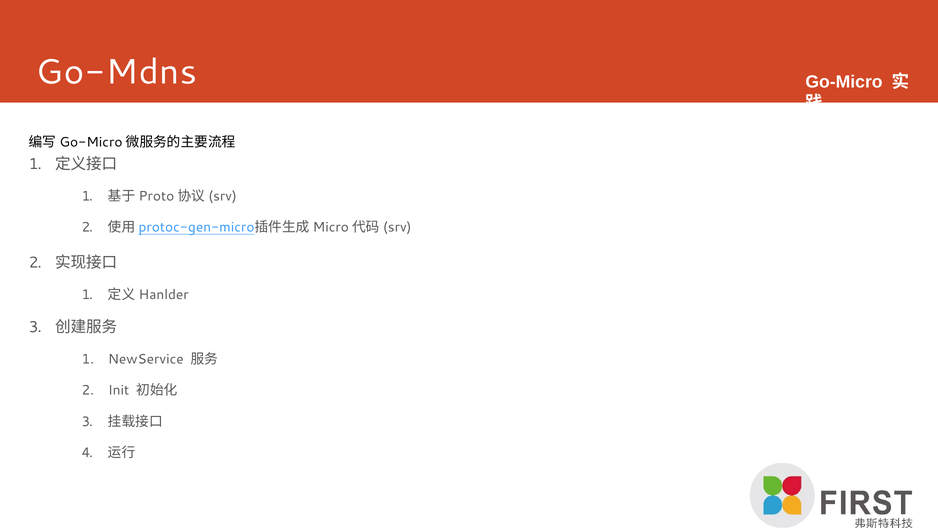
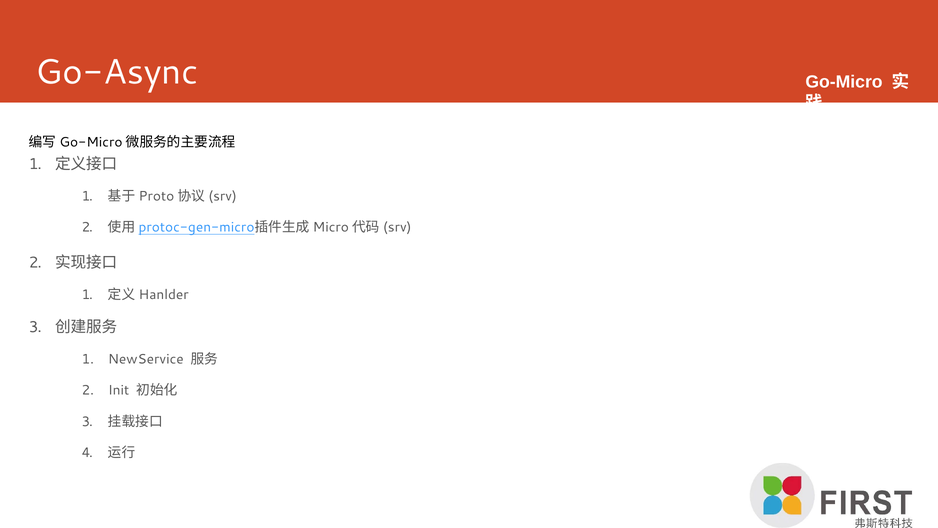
Go-Mdns: Go-Mdns -> Go-Async (117, 72)
